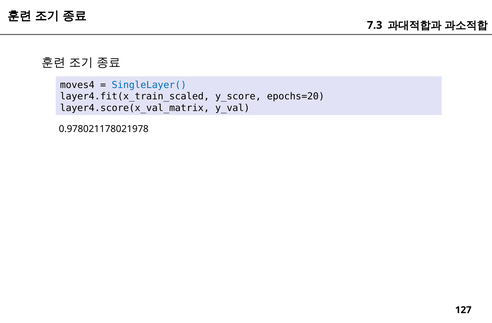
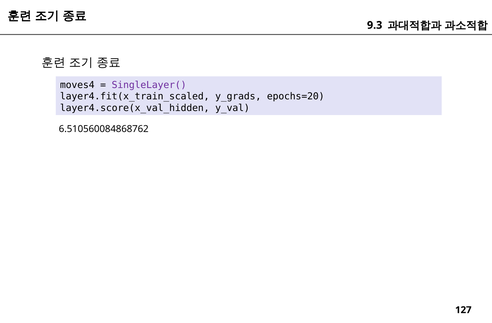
7.3: 7.3 -> 9.3 (375, 25)
SingleLayer( colour: blue -> purple (149, 85)
y_score: y_score -> y_grads (238, 96)
layer4.score(x_val_matrix: layer4.score(x_val_matrix -> layer4.score(x_val_hidden (135, 108)
0.978021178021978: 0.978021178021978 -> 6.510560084868762 (104, 129)
